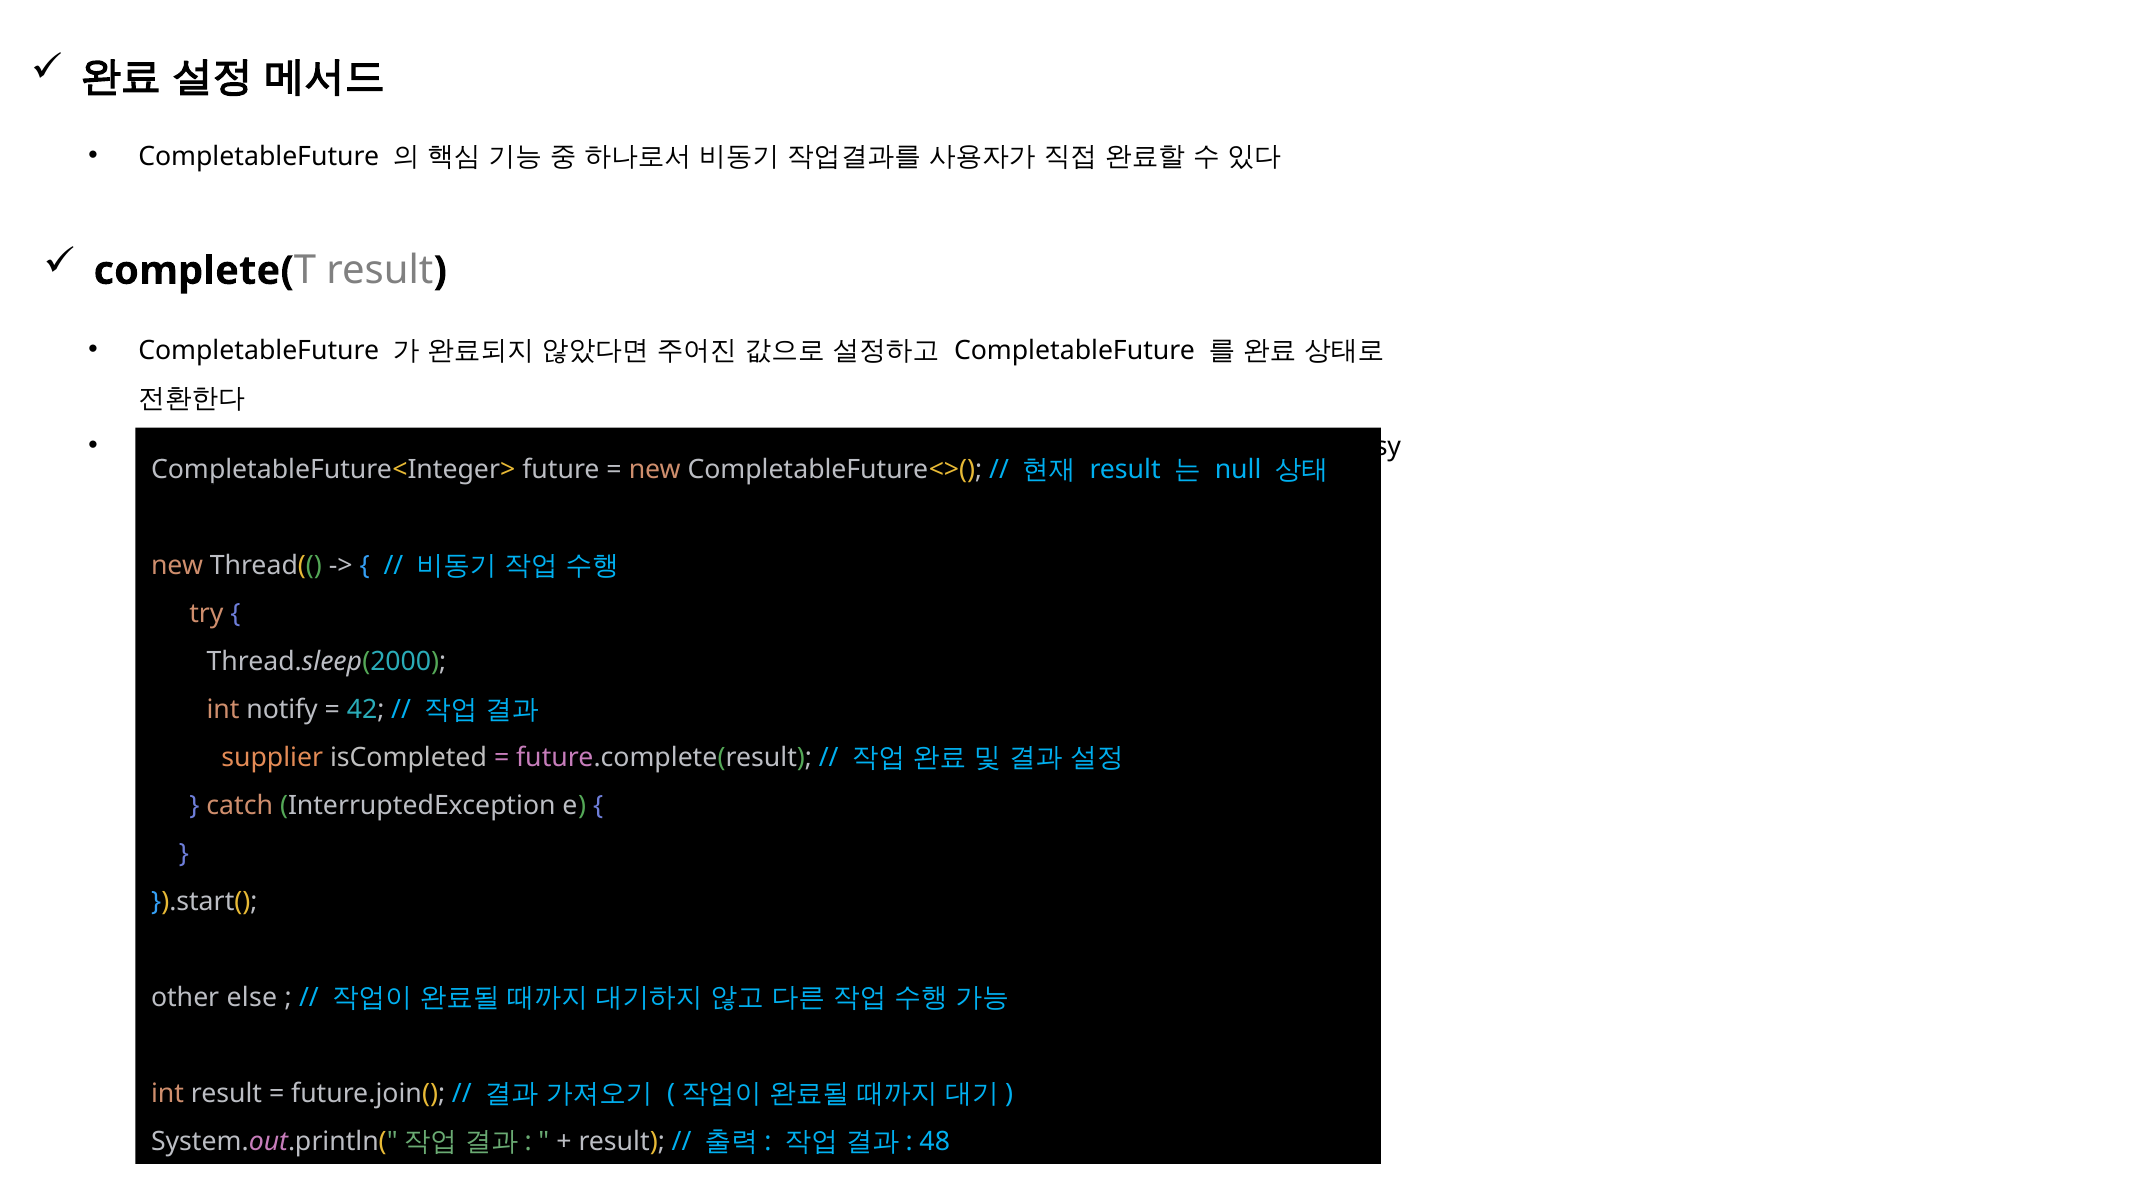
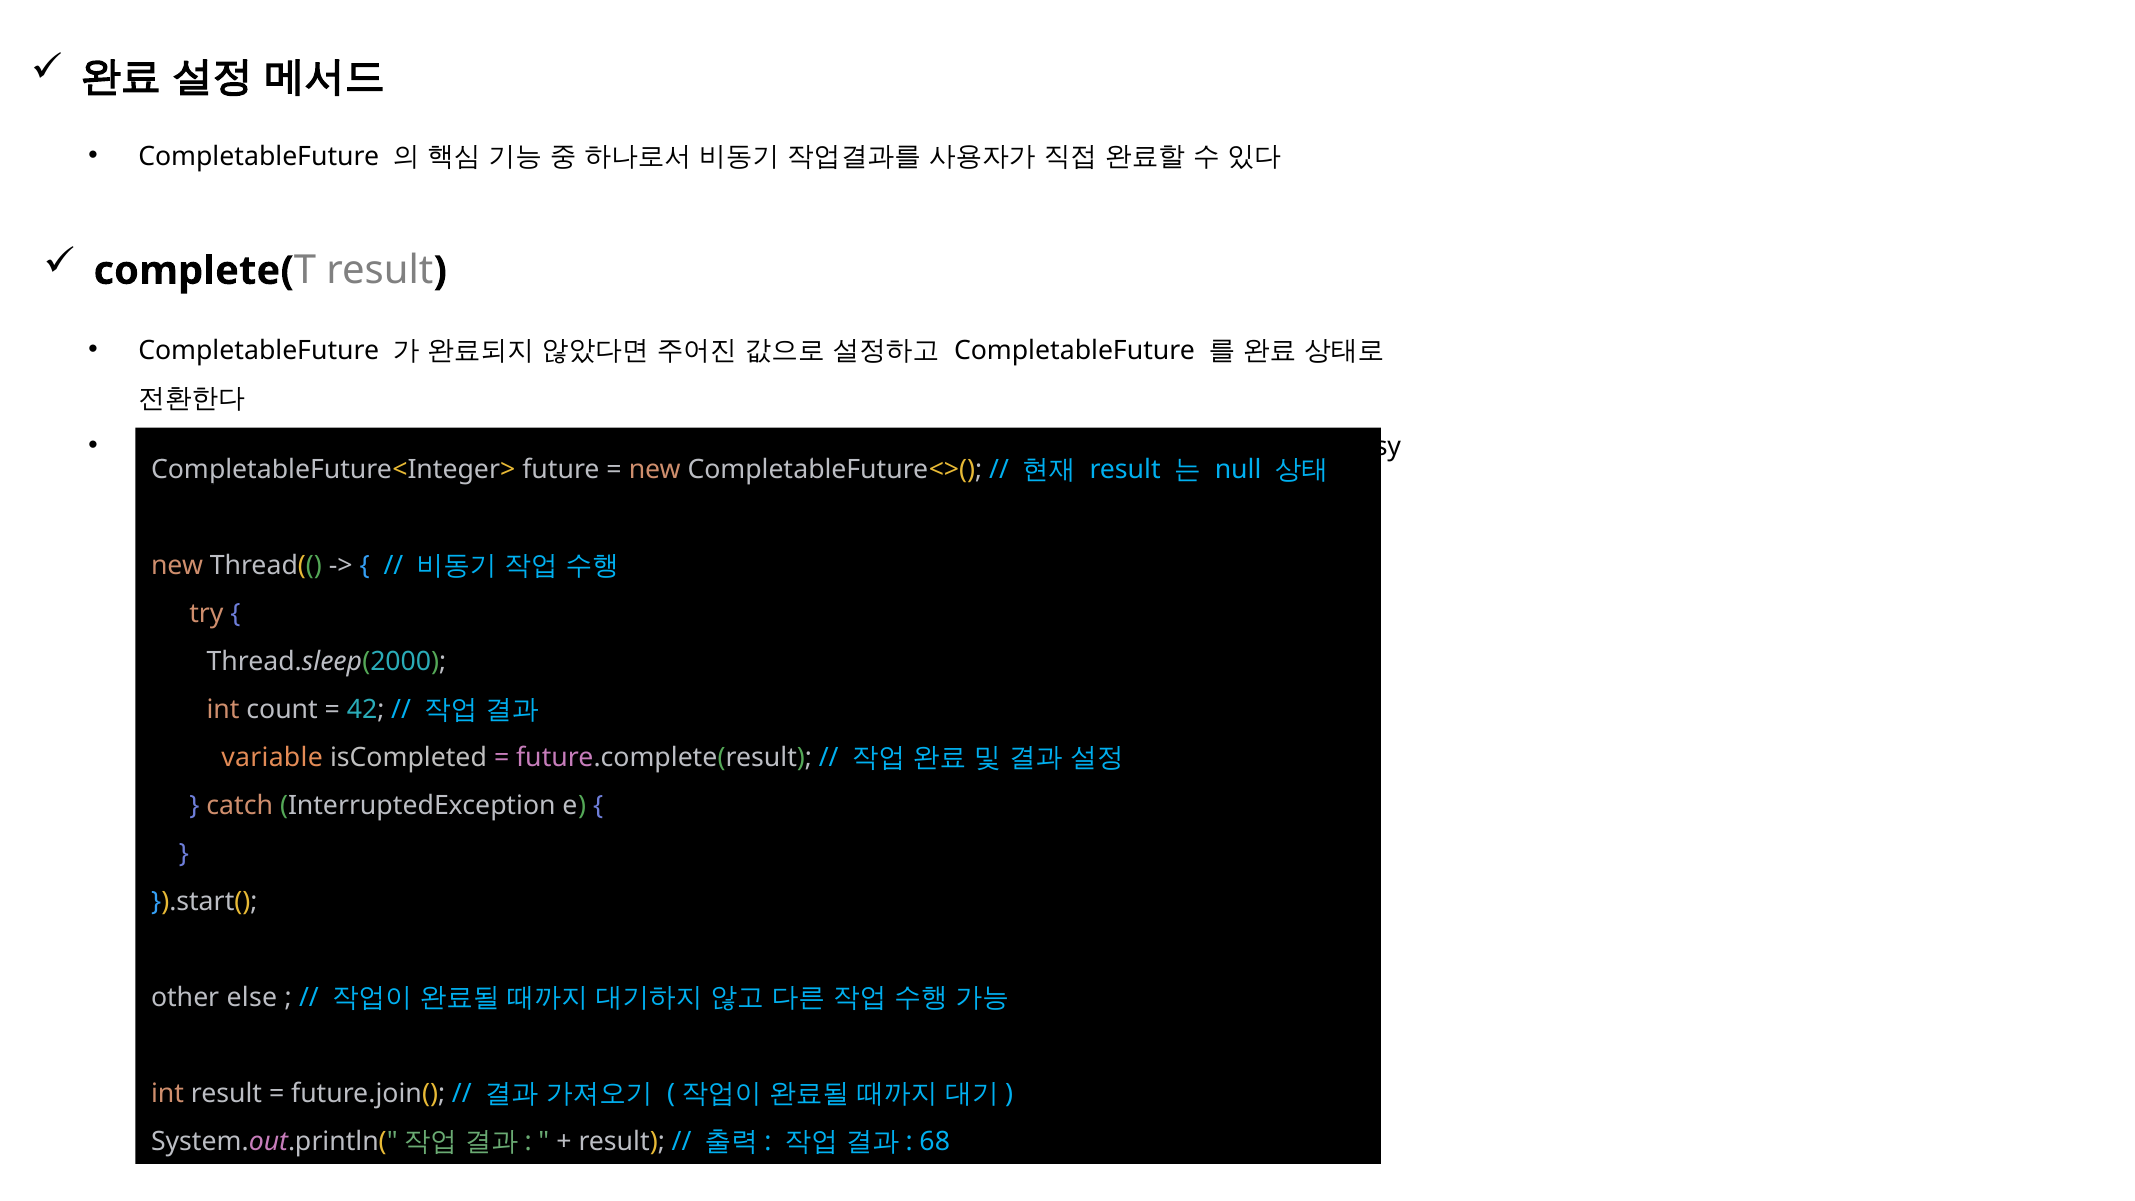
notify: notify -> count (282, 709)
supplier: supplier -> variable (272, 757)
48: 48 -> 68 (935, 1142)
